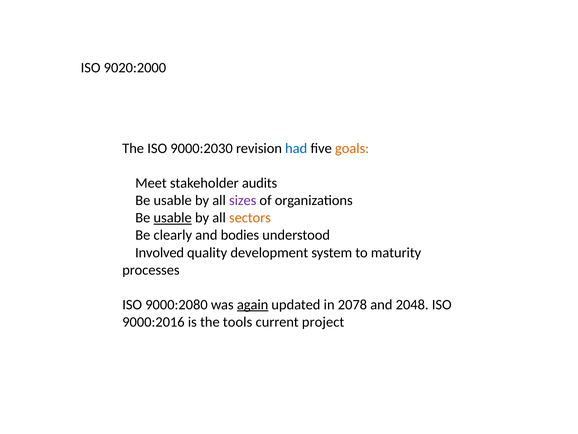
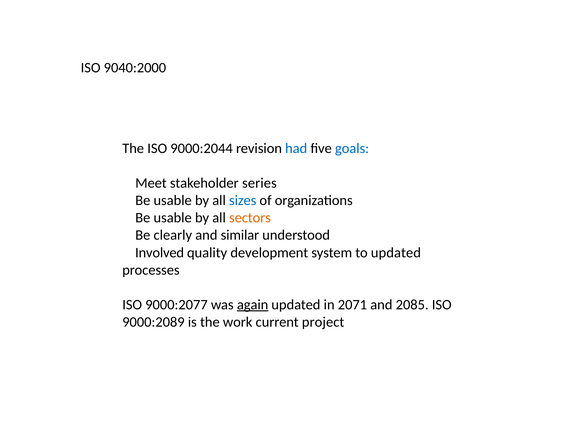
9020:2000: 9020:2000 -> 9040:2000 (135, 68)
9000:2030: 9000:2030 -> 9000:2044 (202, 148)
goals colour: orange -> blue (352, 148)
audits: audits -> series (259, 183)
sizes colour: purple -> blue (243, 200)
usable underline: present -> none (173, 218)
bodies: bodies -> similar (240, 235)
to maturity: maturity -> updated (396, 252)
9000:2080: 9000:2080 -> 9000:2077 (176, 304)
2078: 2078 -> 2071 (352, 304)
2048: 2048 -> 2085 (412, 304)
9000:2016: 9000:2016 -> 9000:2089 (153, 322)
tools: tools -> work (238, 322)
